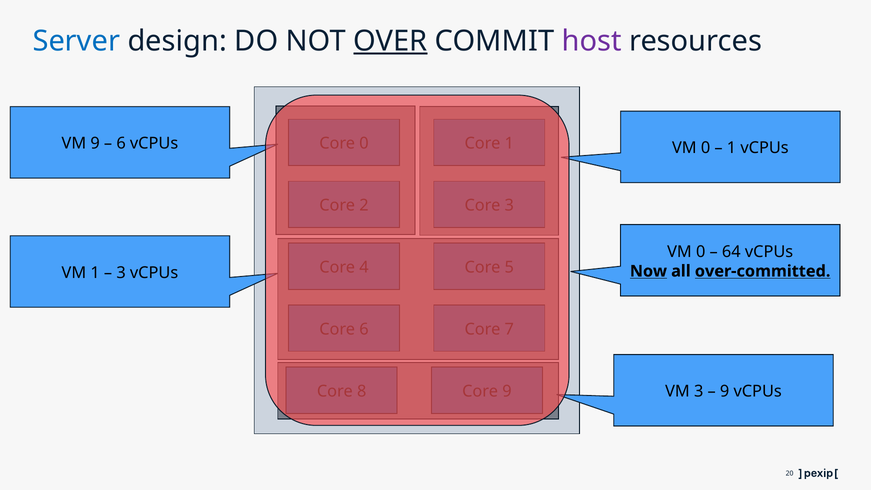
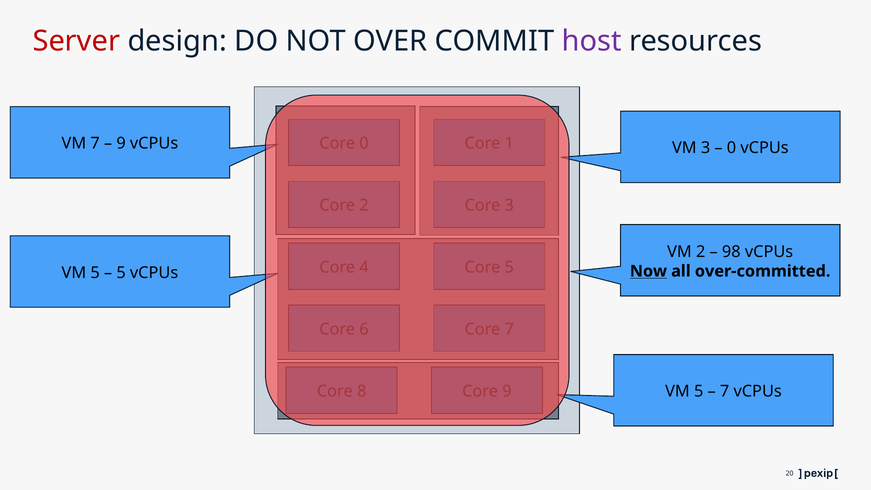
Server colour: blue -> red (76, 41)
OVER underline: present -> none (390, 41)
VM 9: 9 -> 7 (95, 143)
6: 6 -> 9 (121, 143)
0: 0 -> 3 (706, 148)
1: 1 -> 0 (731, 148)
0: 0 -> 2 (701, 252)
64: 64 -> 98 (731, 252)
1: 1 -> 5 (95, 273)
3: 3 -> 5 (121, 273)
over-committed underline: present -> none (763, 271)
3: 3 -> 5 (699, 391)
9: 9 -> 7 (725, 391)
